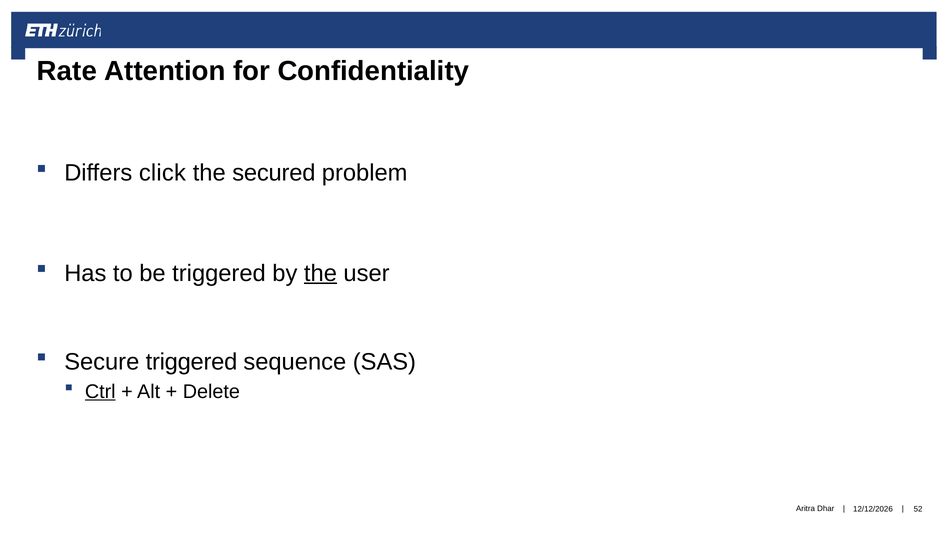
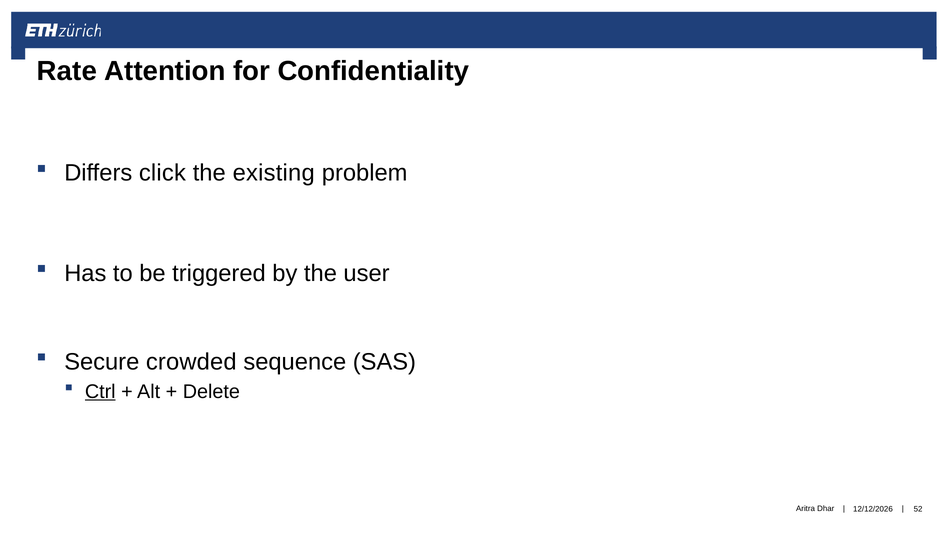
secured: secured -> existing (274, 173)
the underline: present -> none (320, 273)
Secure triggered: triggered -> crowded (191, 362)
